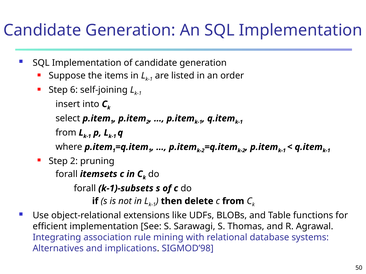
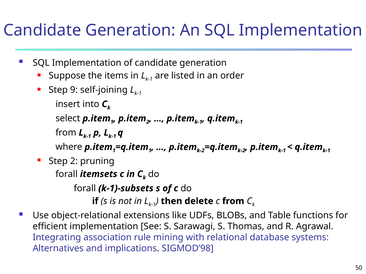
6: 6 -> 9 (74, 90)
